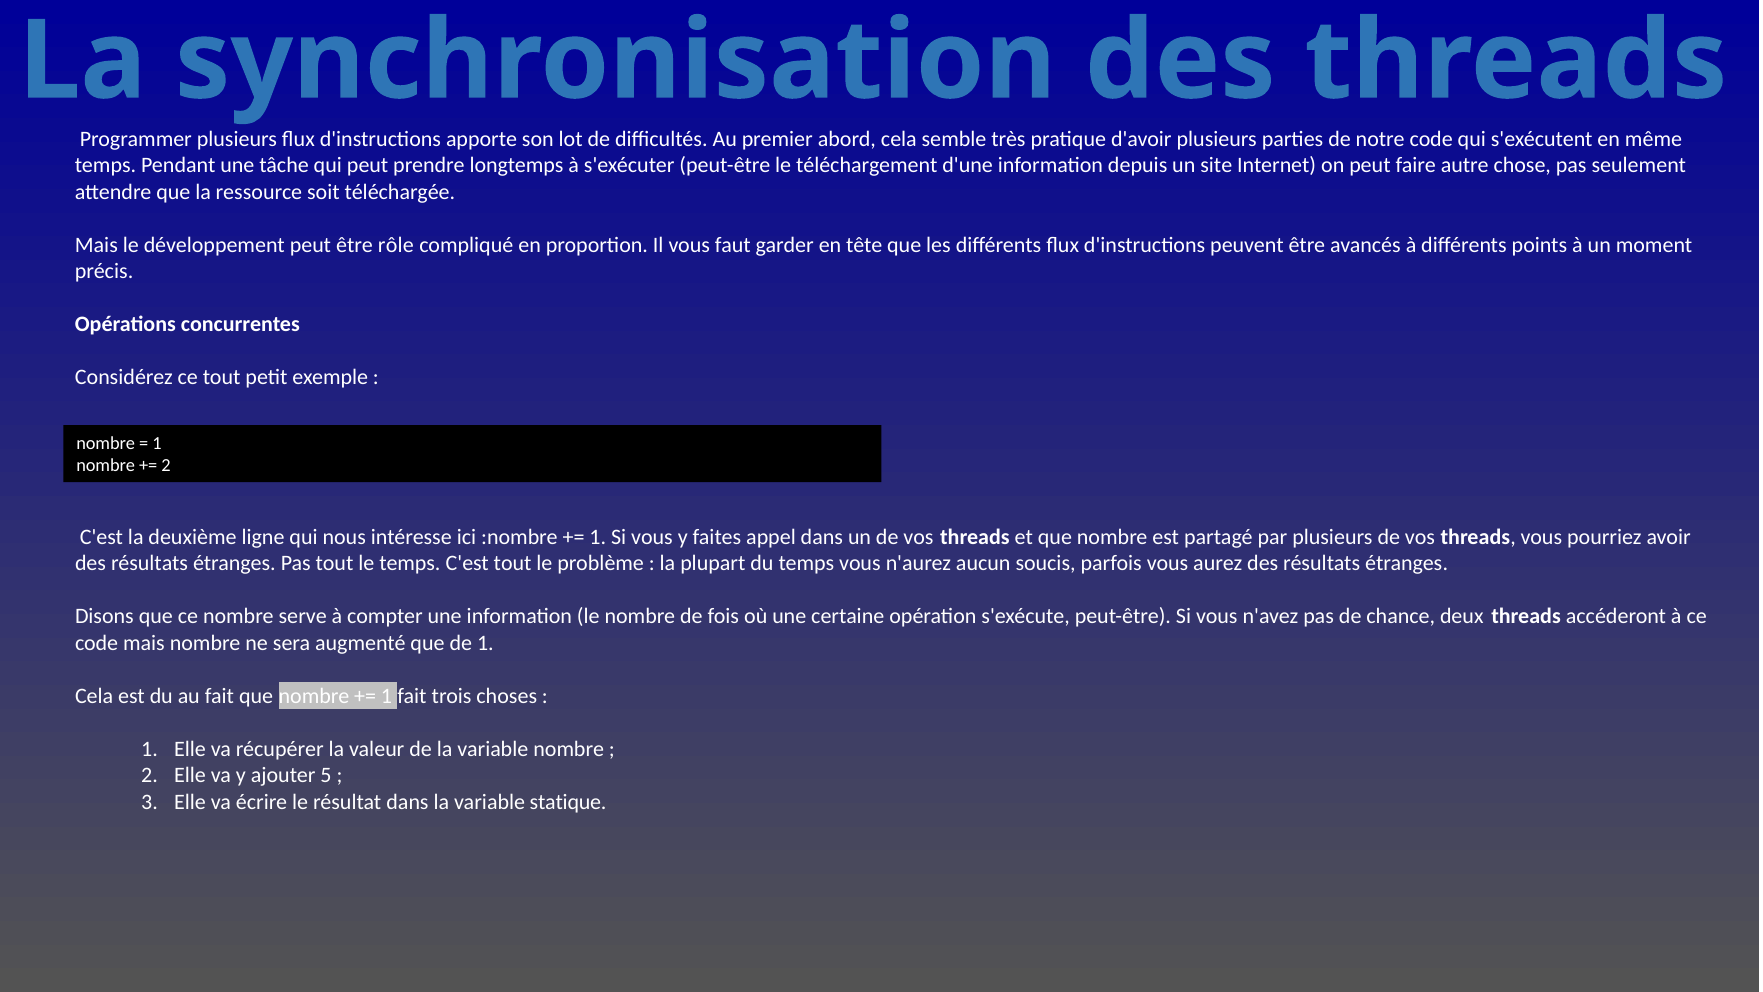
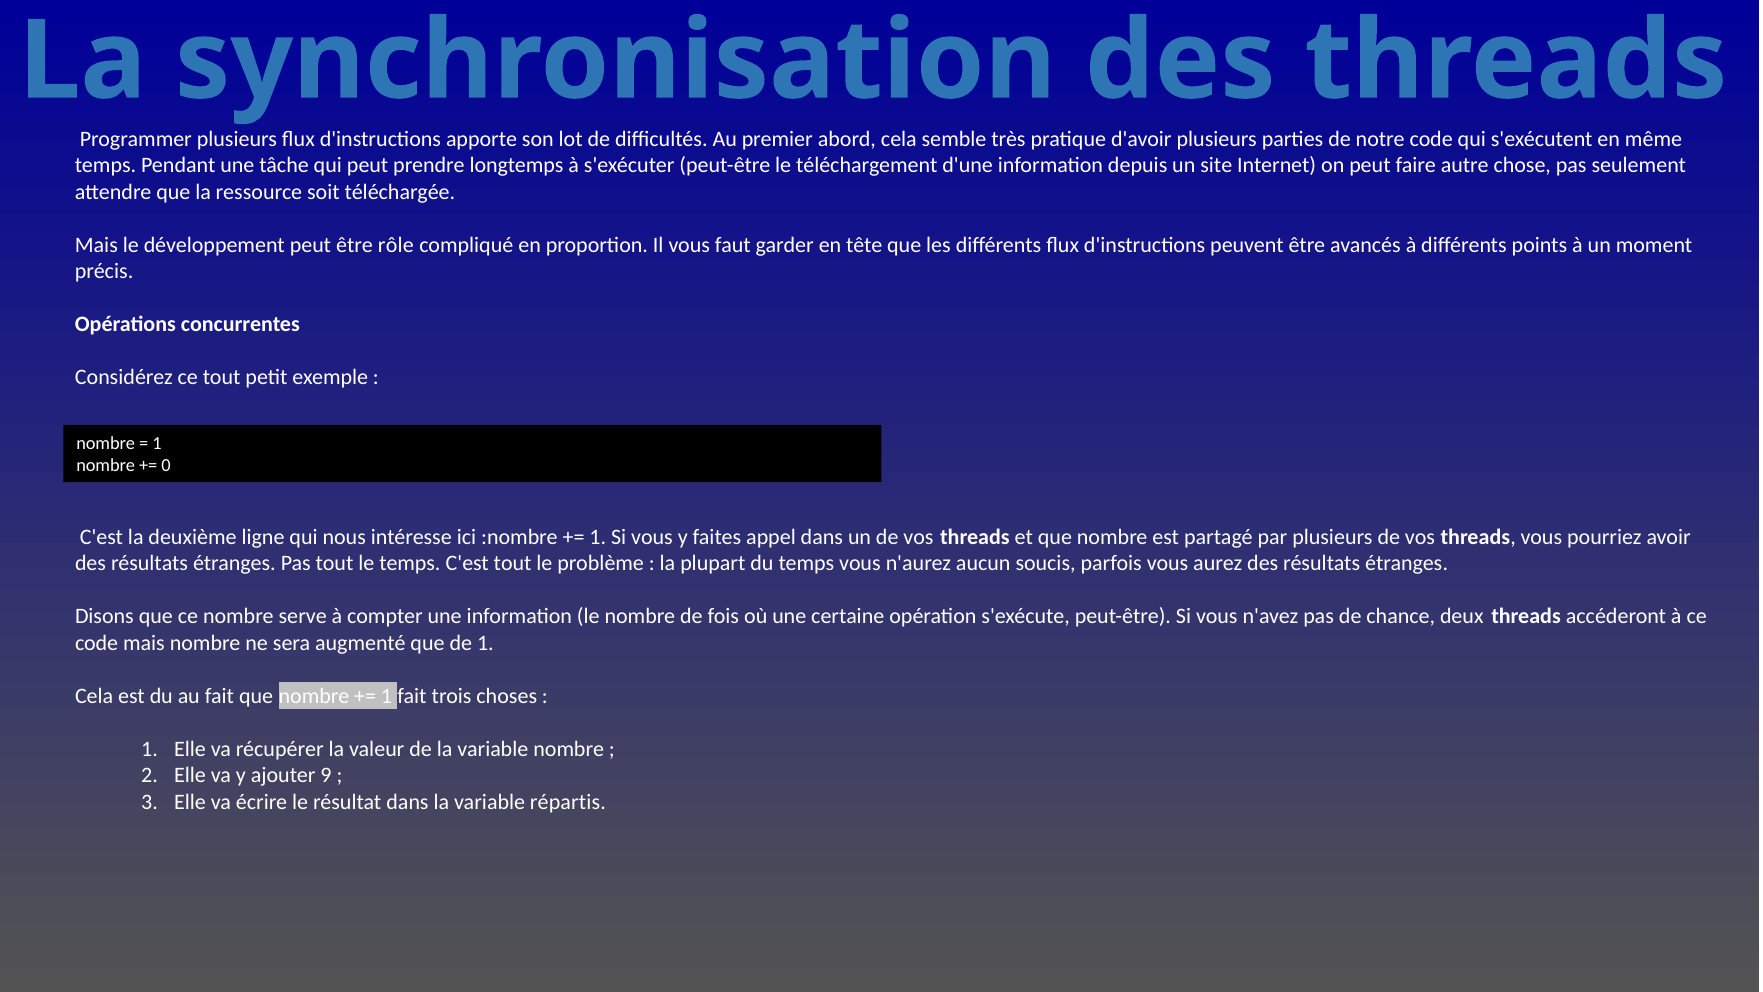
2: 2 -> 0 (166, 466)
5: 5 -> 9 (326, 775)
statique: statique -> répartis (568, 802)
